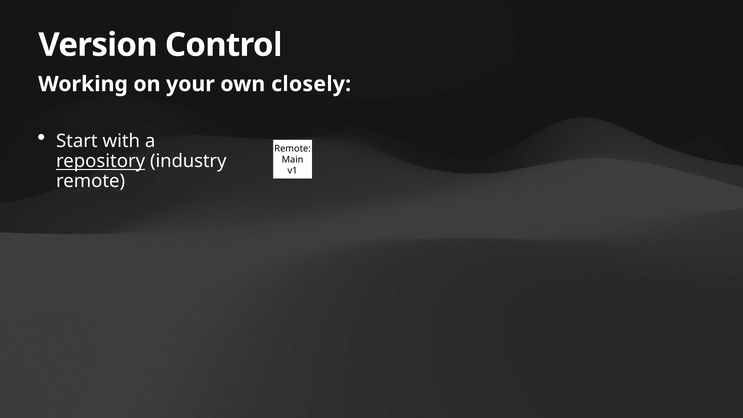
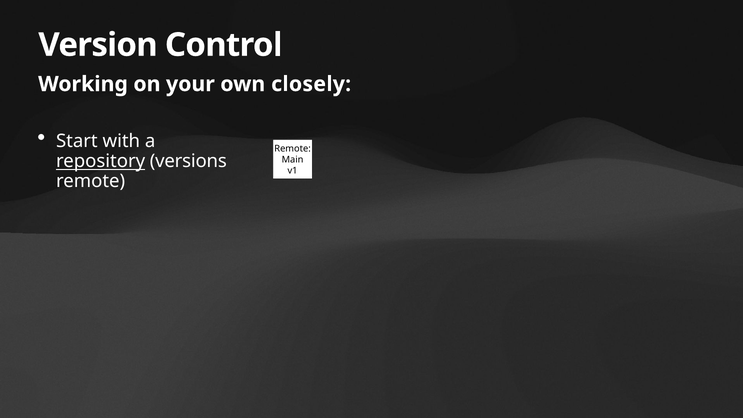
industry: industry -> versions (188, 161)
